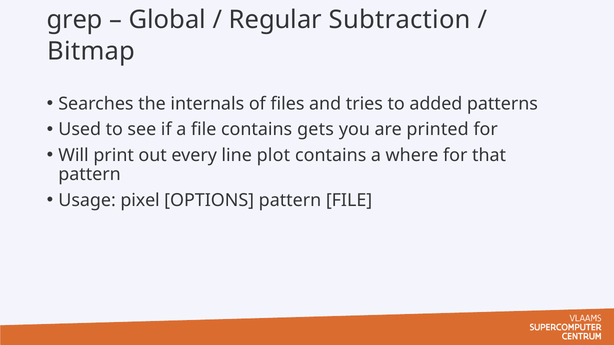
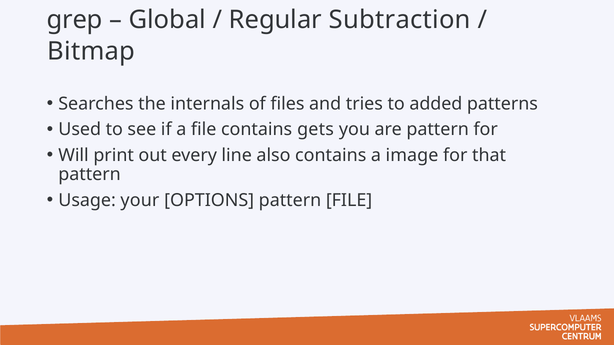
are printed: printed -> pattern (438, 130)
plot: plot -> also (273, 155)
where: where -> image (412, 155)
pixel: pixel -> your (140, 200)
